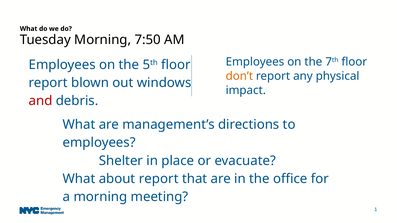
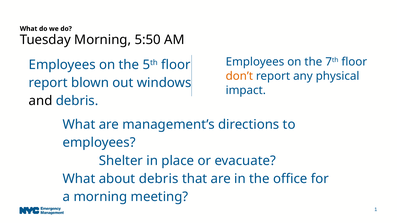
7:50: 7:50 -> 5:50 (148, 40)
and colour: red -> black (41, 101)
about report: report -> debris (159, 179)
